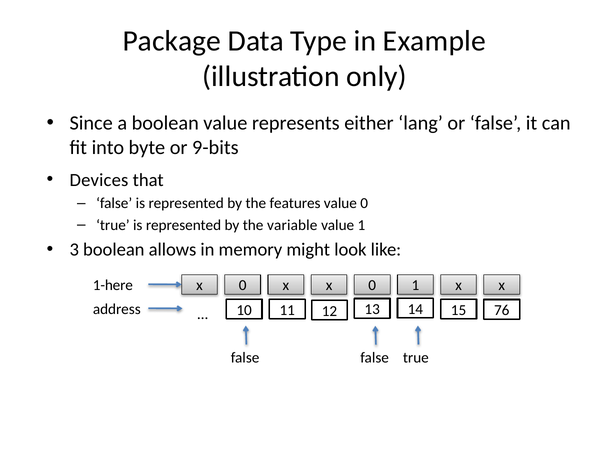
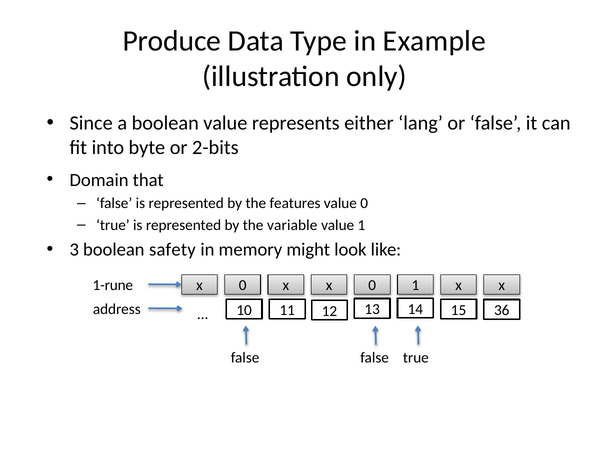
Package: Package -> Produce (172, 41)
9-bits: 9-bits -> 2-bits (215, 148)
Devices: Devices -> Domain (99, 180)
allows: allows -> safety (172, 250)
1-here: 1-here -> 1-rune (113, 286)
76: 76 -> 36 (502, 311)
